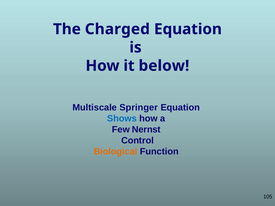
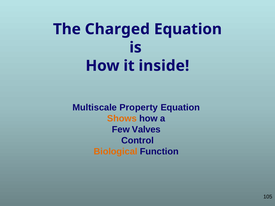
below: below -> inside (164, 66)
Springer: Springer -> Property (139, 108)
Shows colour: blue -> orange (122, 119)
Nernst: Nernst -> Valves (146, 130)
